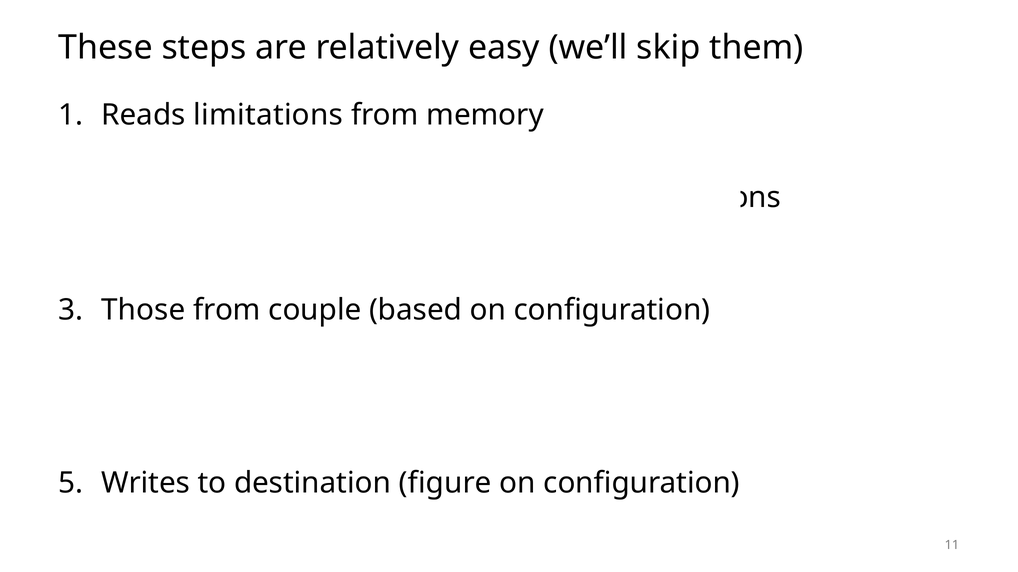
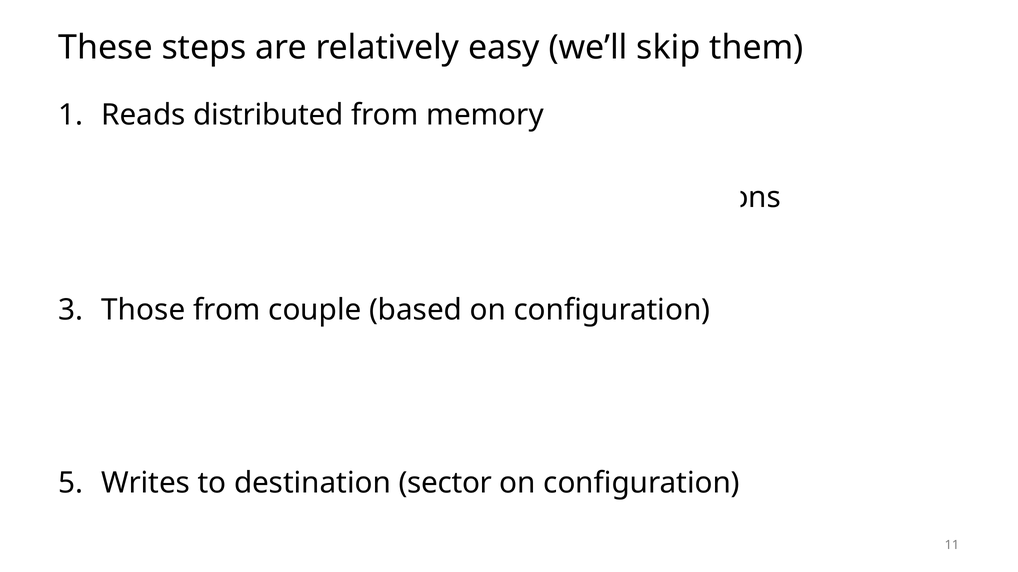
limitations: limitations -> distributed (268, 115)
figure: figure -> sector (445, 484)
